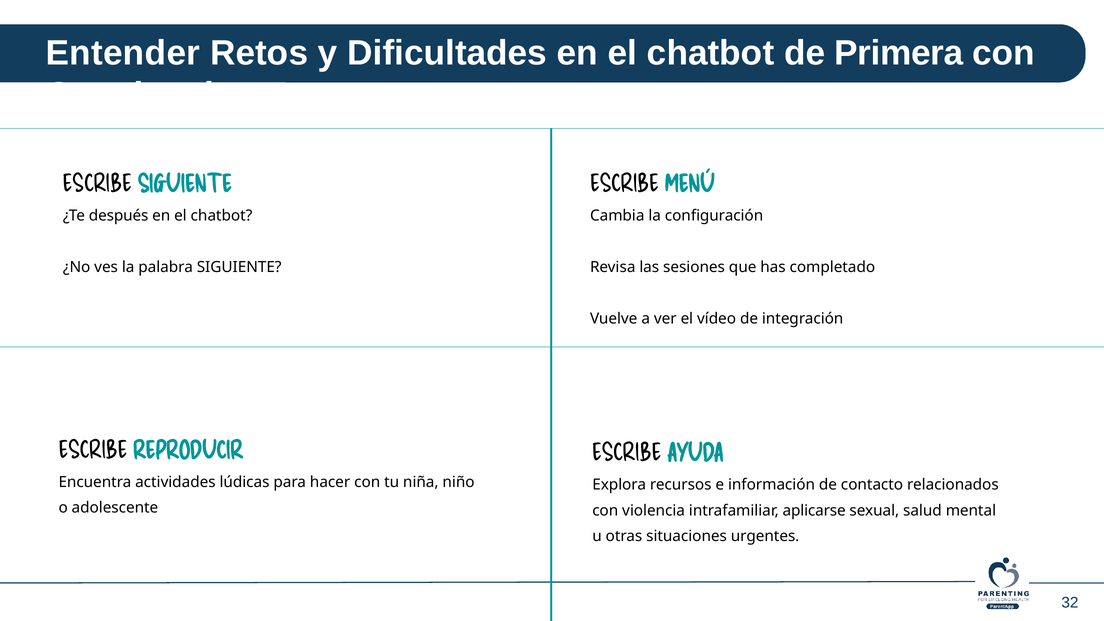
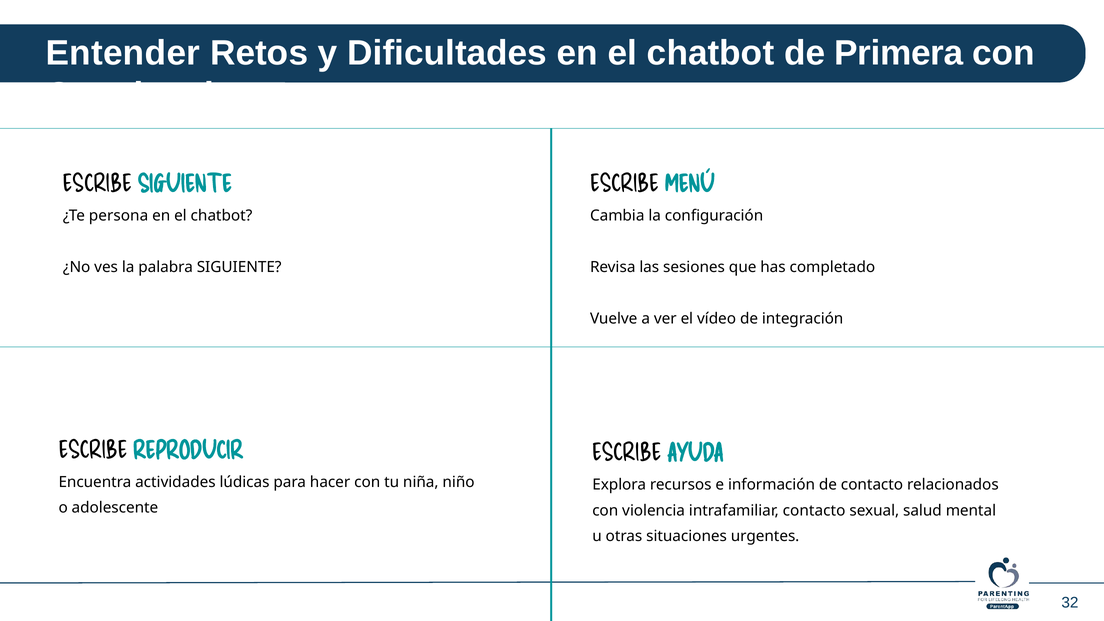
después: después -> persona (119, 216)
intrafamiliar aplicarse: aplicarse -> contacto (814, 510)
